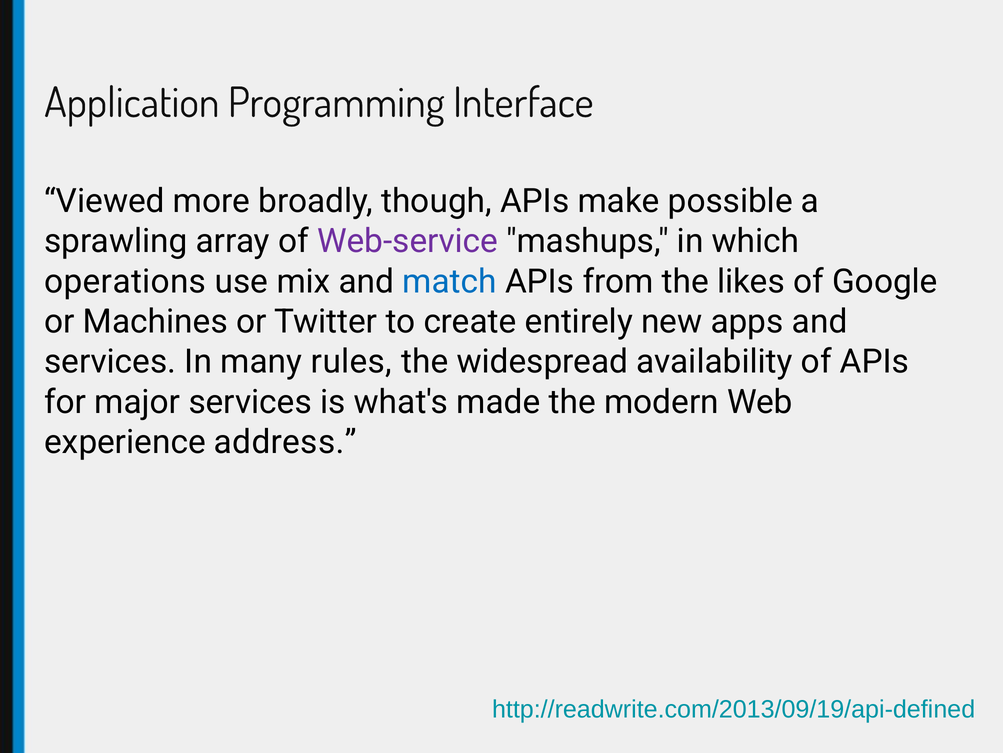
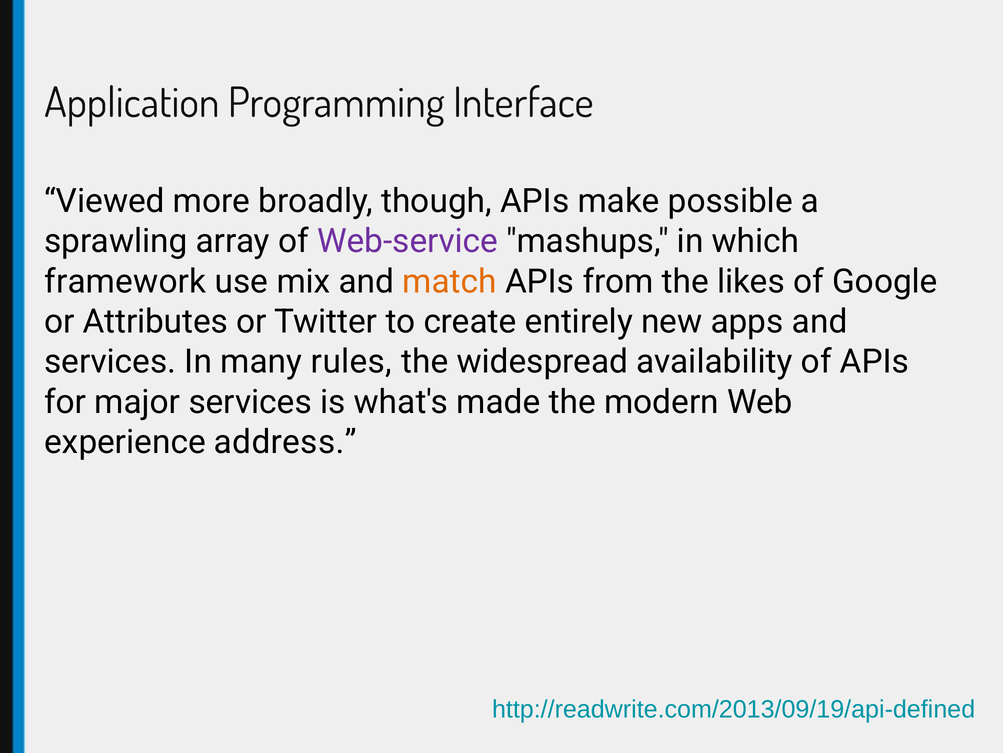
operations: operations -> framework (125, 281)
match colour: blue -> orange (450, 281)
Machines: Machines -> Attributes (155, 321)
